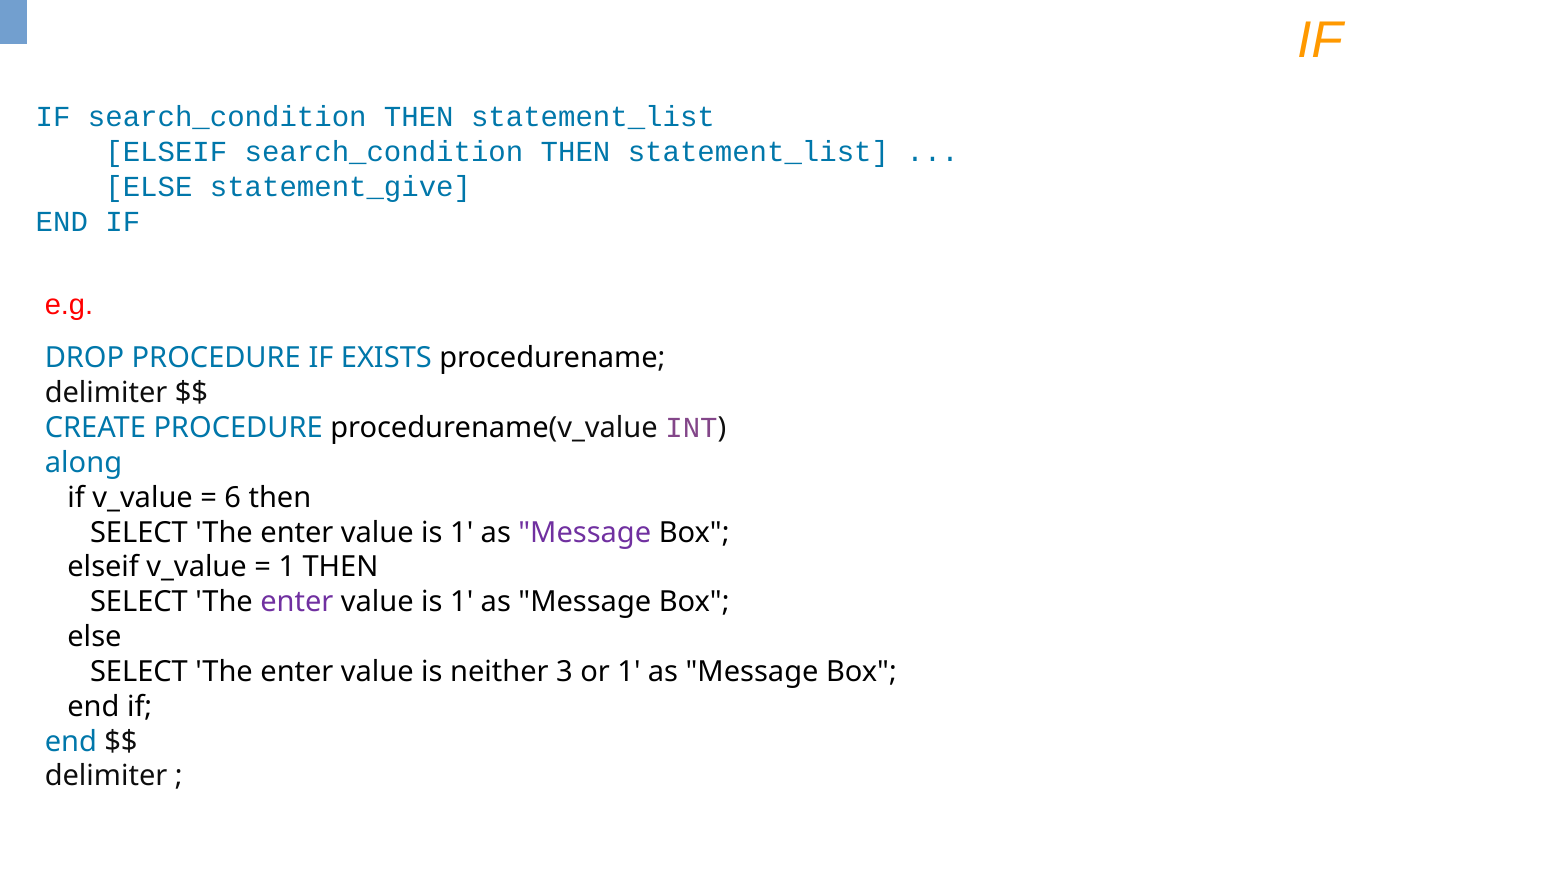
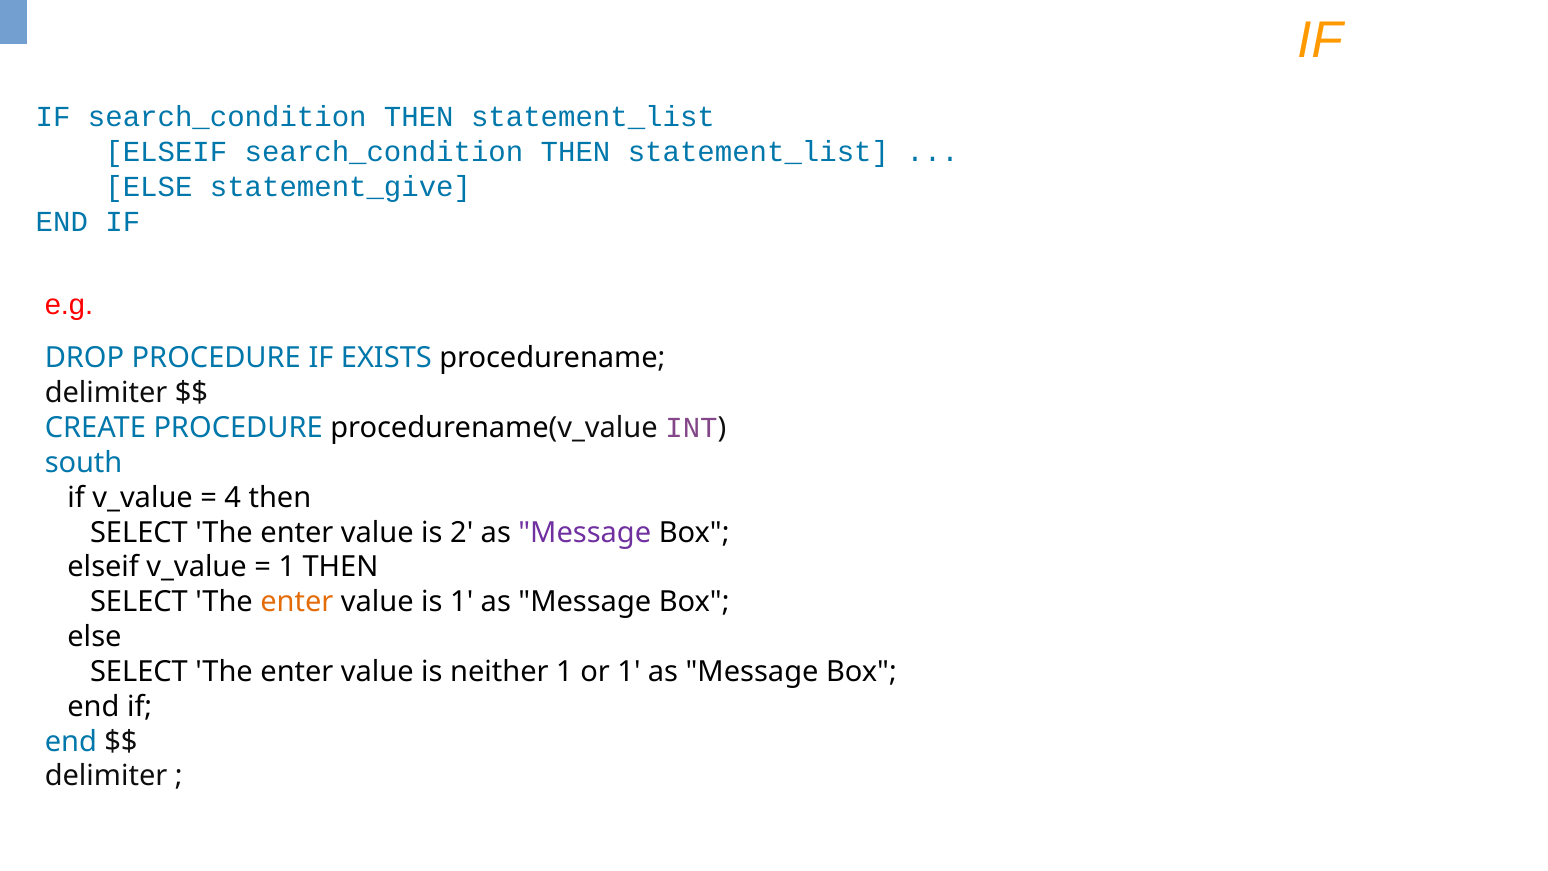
along: along -> south (84, 463)
6: 6 -> 4 (233, 497)
1: 1 -> 2 (462, 532)
enter colour: purple -> orange (297, 602)
neither 3: 3 -> 1 (564, 672)
